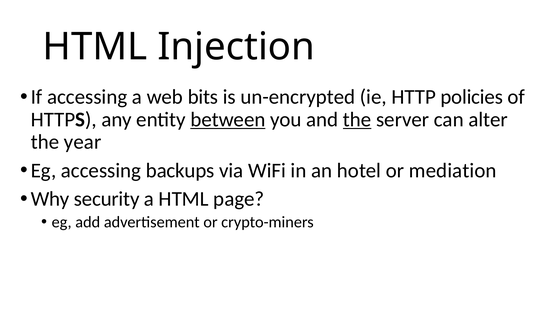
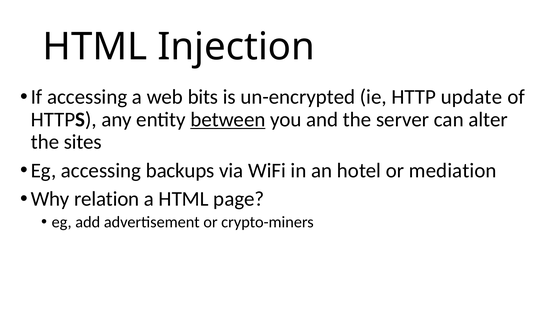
policies: policies -> update (472, 97)
the underline: present -> none (357, 120)
year: year -> sites (83, 142)
security: security -> relation (107, 199)
